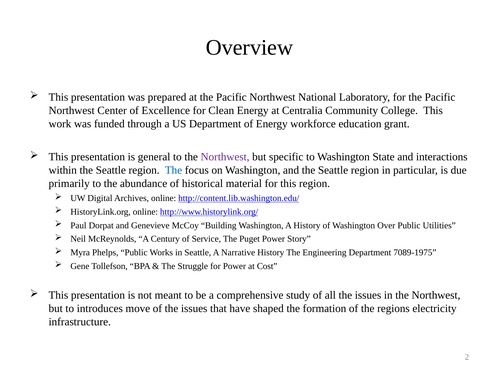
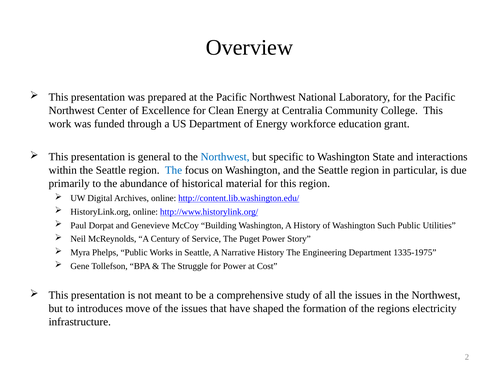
Northwest colour: purple -> blue (225, 157)
Over: Over -> Such (386, 226)
7089-1975: 7089-1975 -> 1335-1975 (415, 253)
